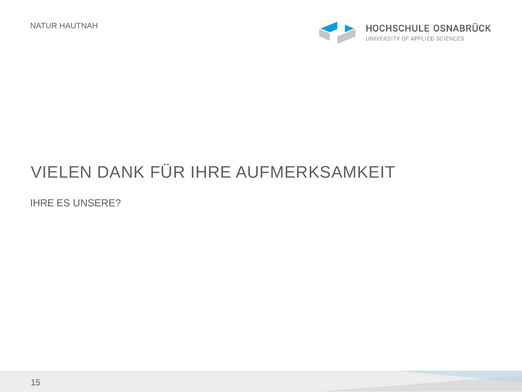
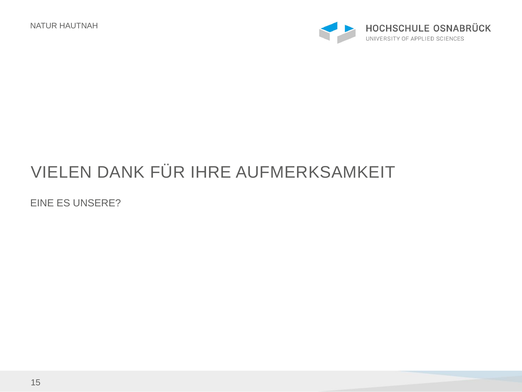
IHRE: IHRE -> EINE (42, 203)
